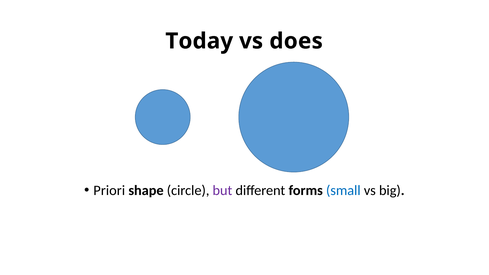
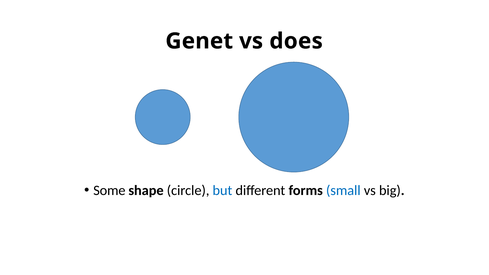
Today: Today -> Genet (199, 41)
Priori: Priori -> Some (109, 190)
but colour: purple -> blue (222, 190)
